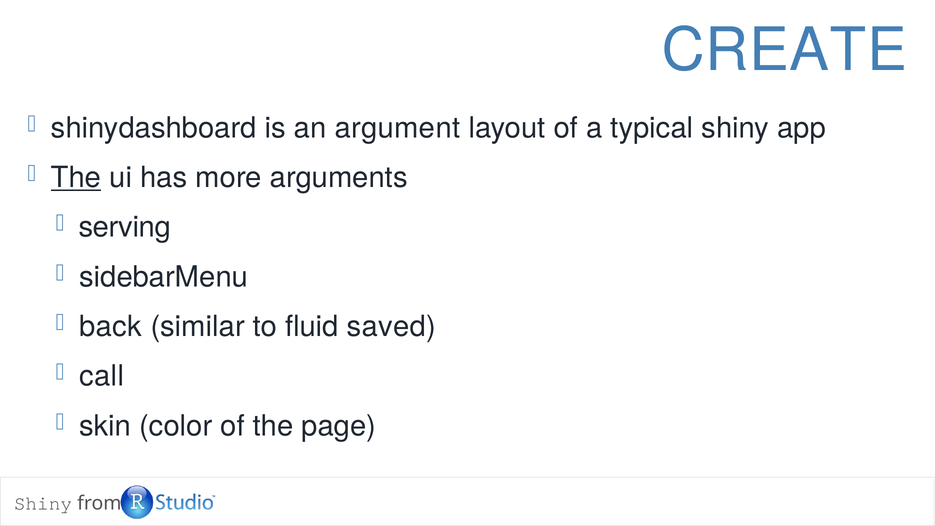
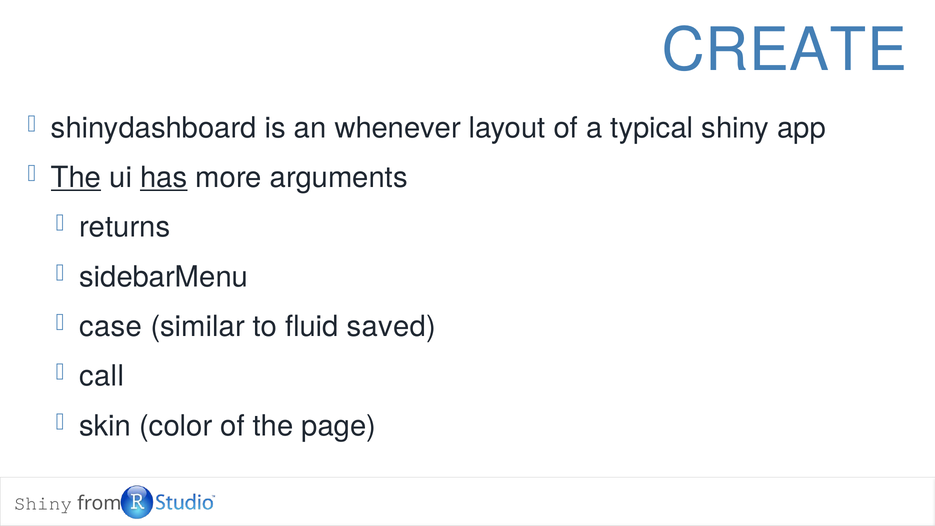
argument: argument -> whenever (398, 128)
has underline: none -> present (164, 178)
serving: serving -> returns (125, 227)
back: back -> case (111, 327)
